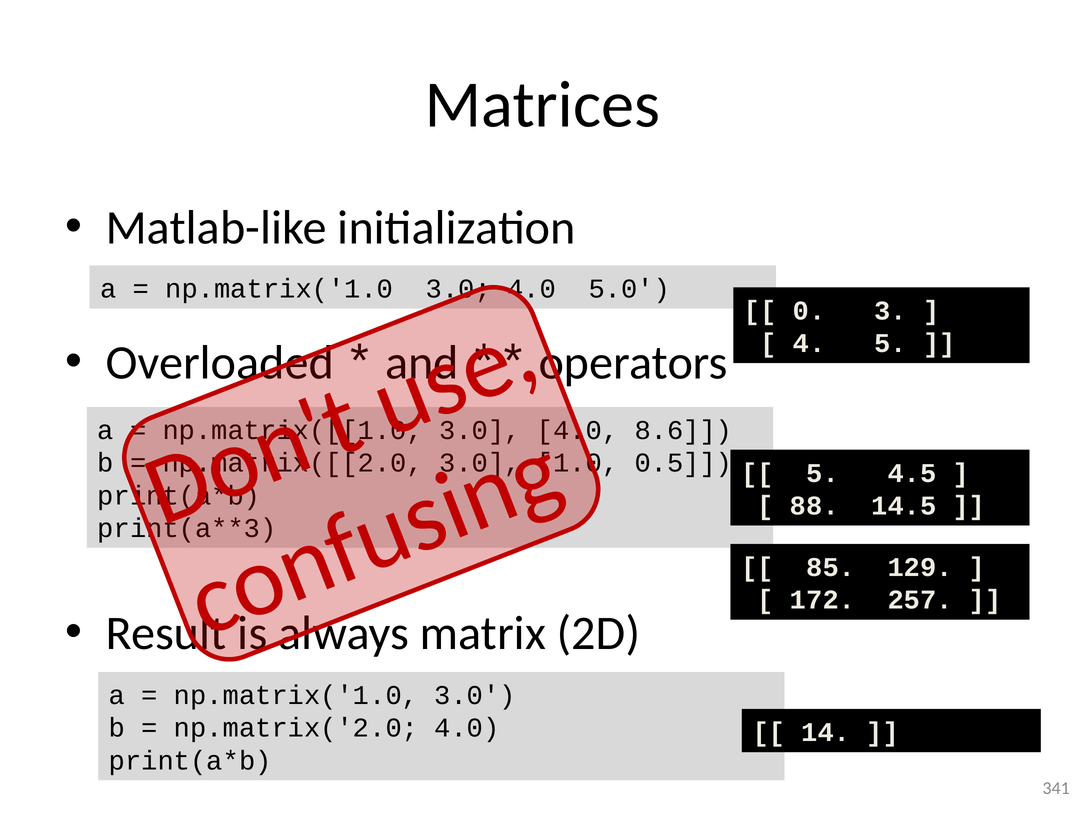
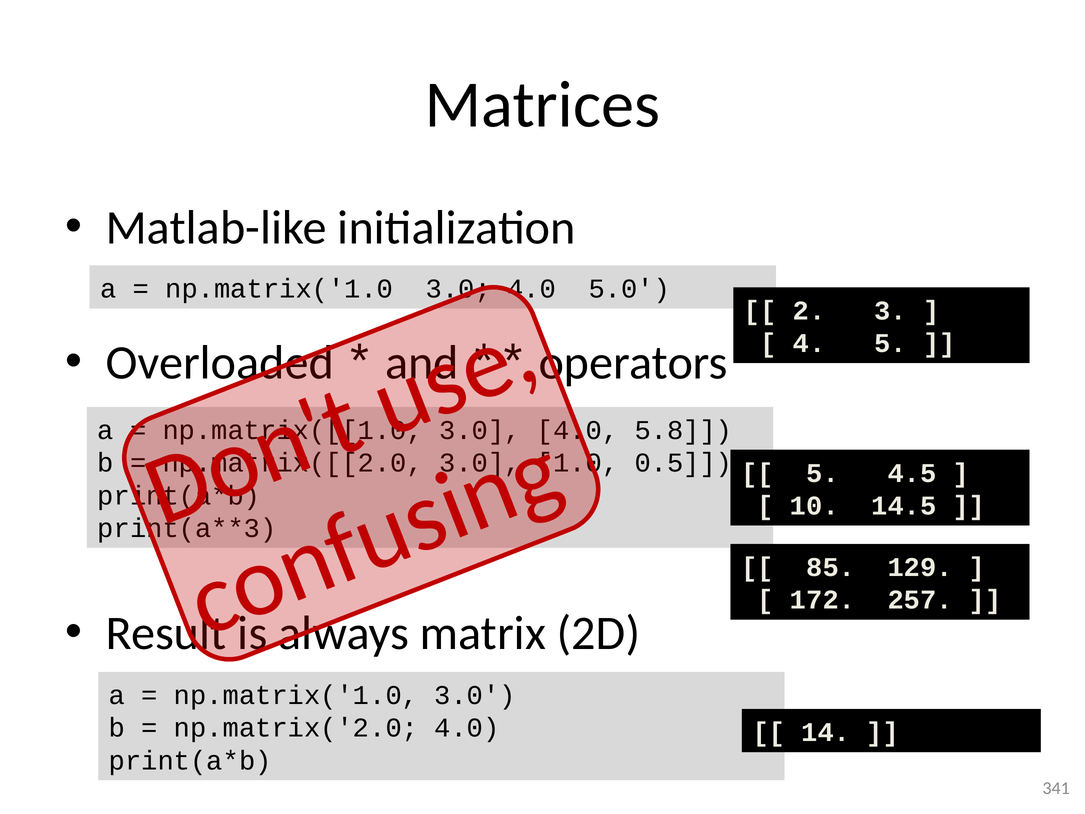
0: 0 -> 2 (809, 311)
8.6: 8.6 -> 5.8 (683, 430)
88: 88 -> 10 (814, 506)
